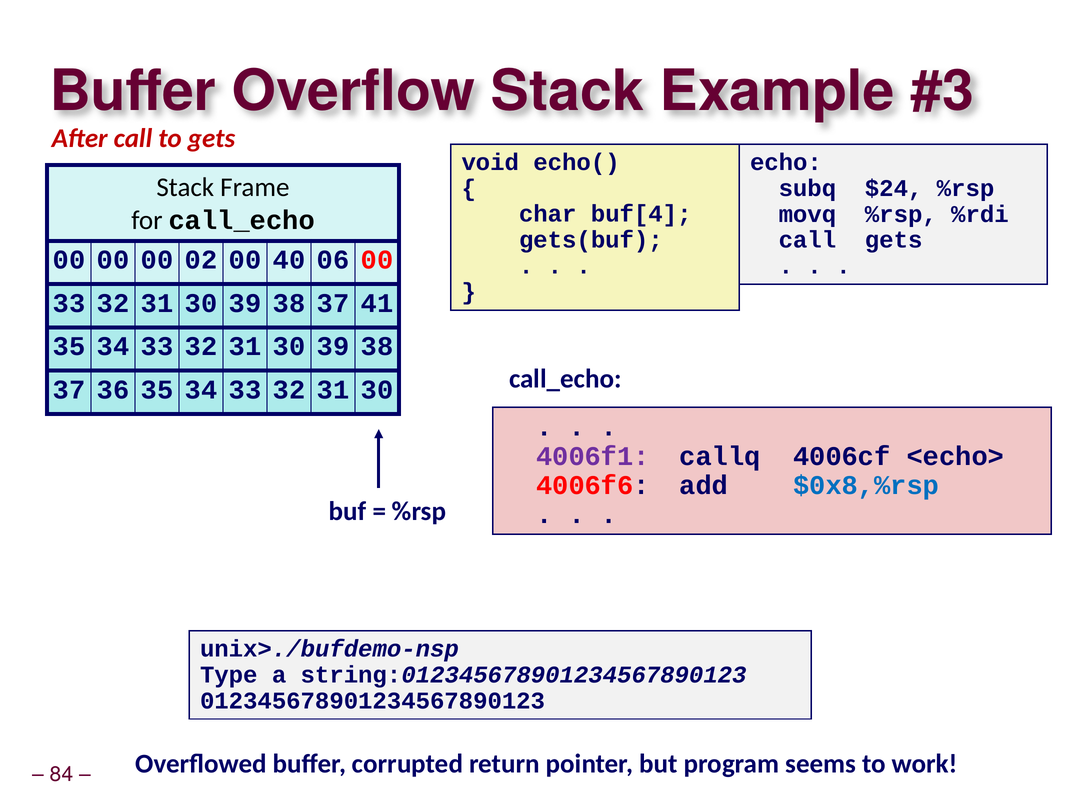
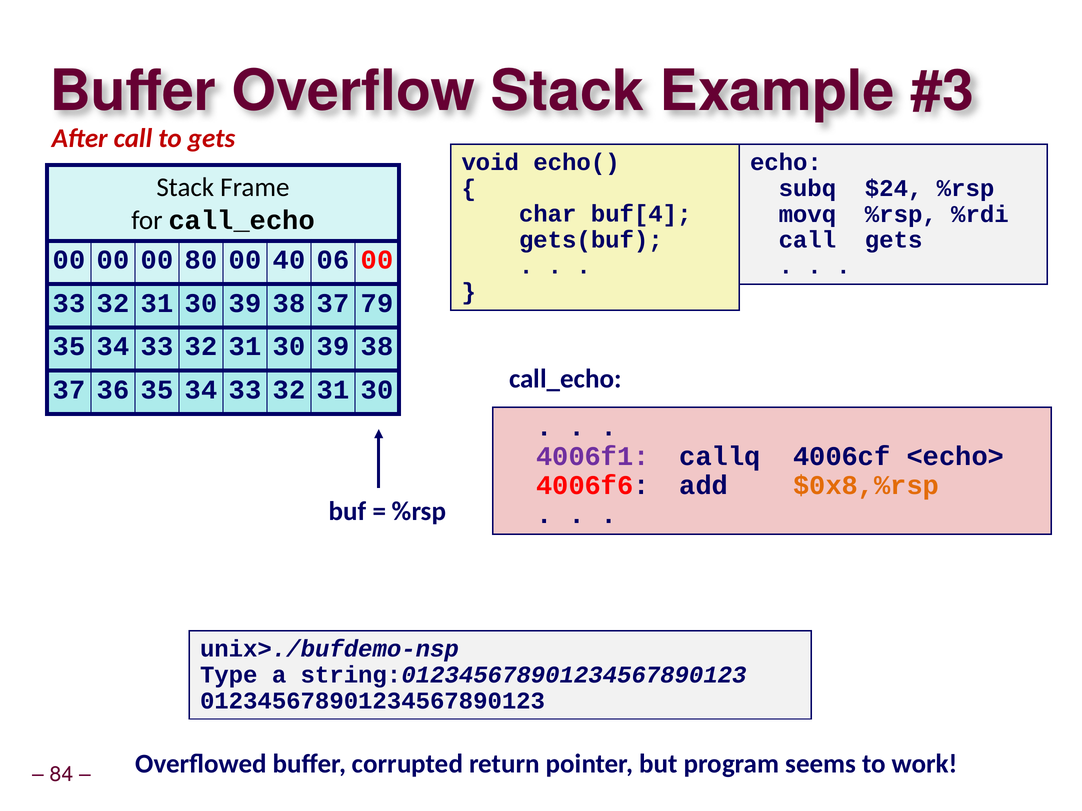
02: 02 -> 80 (201, 260)
41: 41 -> 79 (377, 303)
$0x8,%rsp colour: blue -> orange (866, 486)
